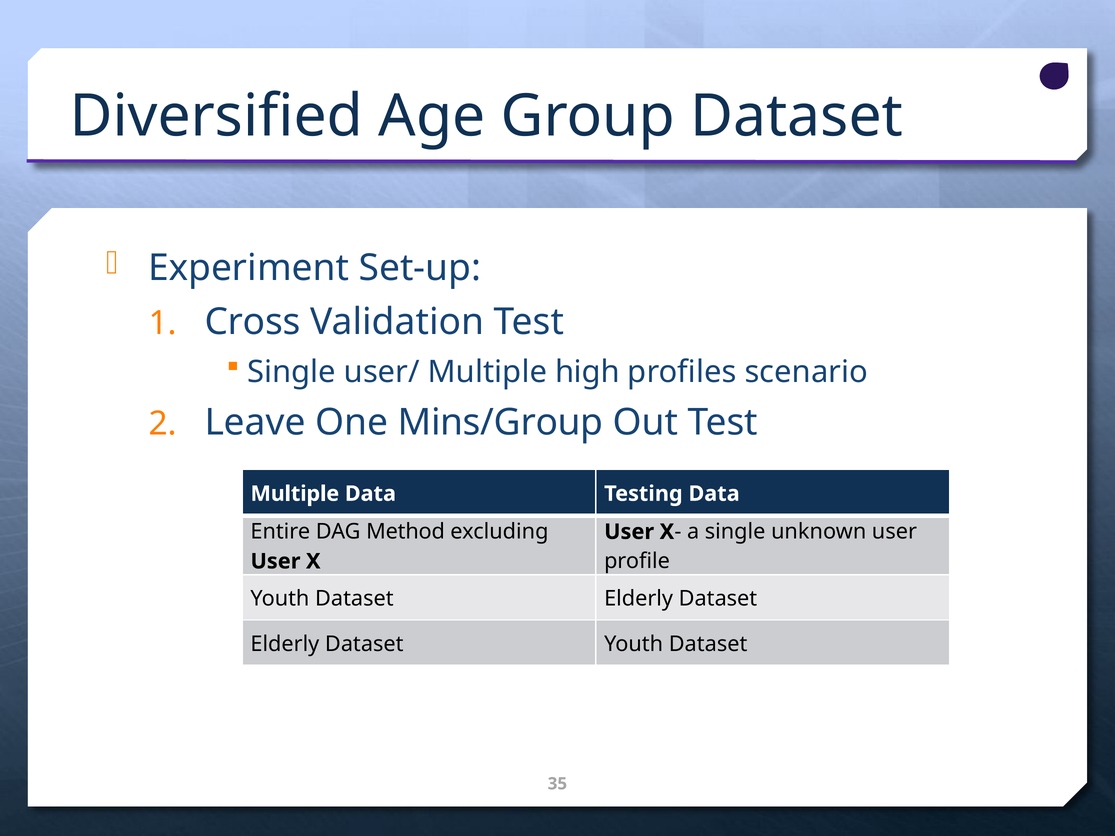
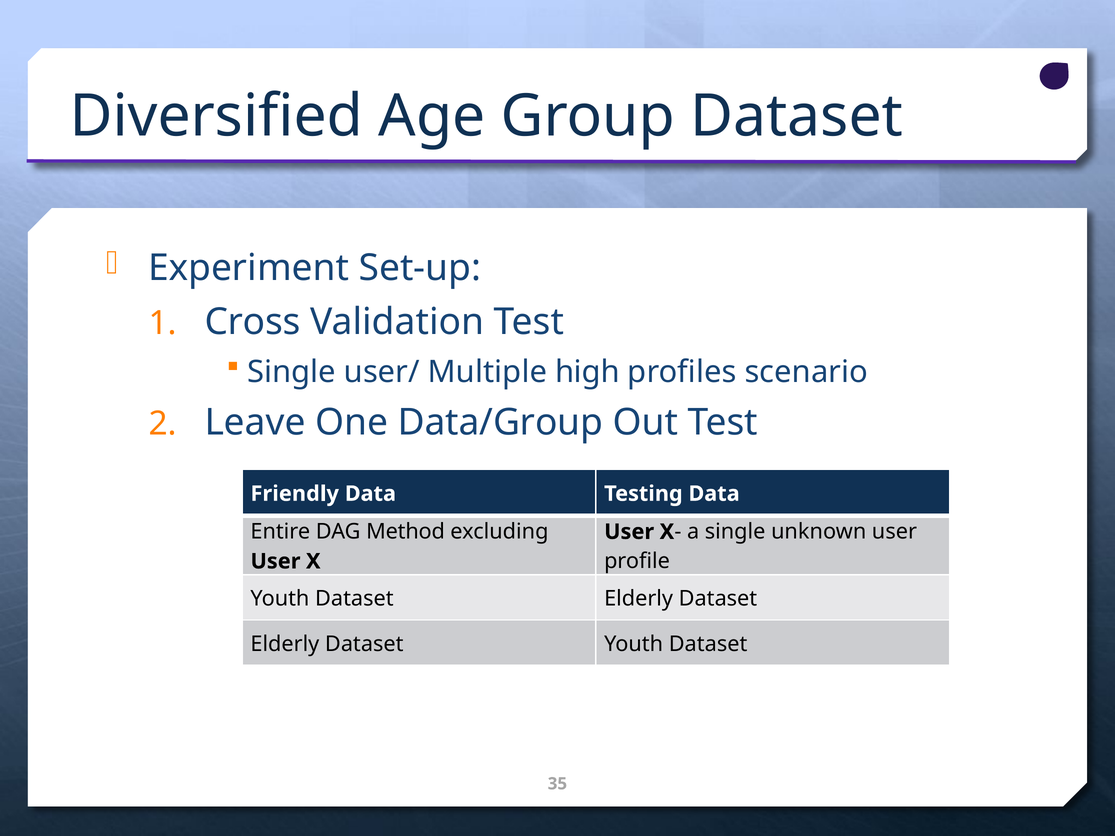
Mins/Group: Mins/Group -> Data/Group (500, 423)
Multiple: Multiple -> Friendly (295, 494)
